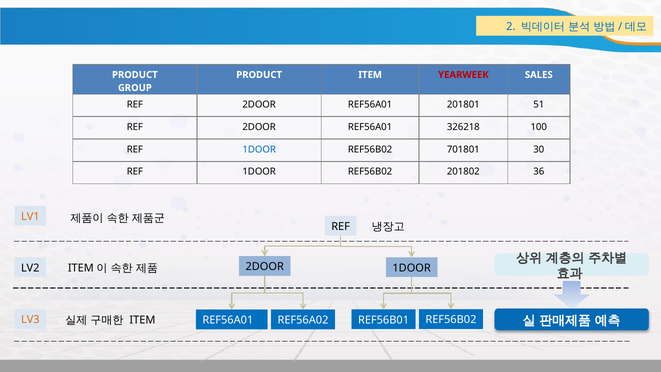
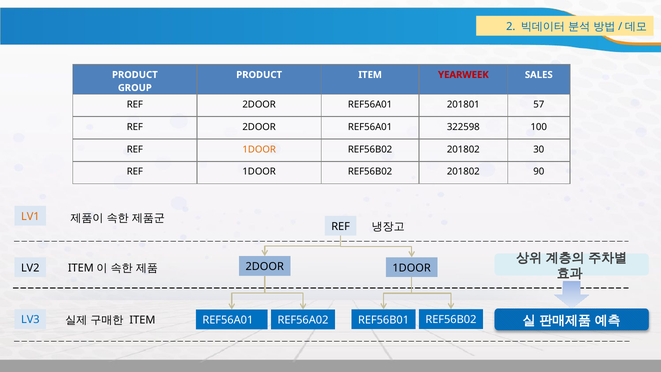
51: 51 -> 57 (539, 105)
326218: 326218 -> 322598 (463, 127)
1DOOR colour: blue -> orange (259, 149)
701801: 701801 -> 201802 (463, 149)
36: 36 -> 90 (539, 172)
LV3 colour: orange -> blue (30, 320)
